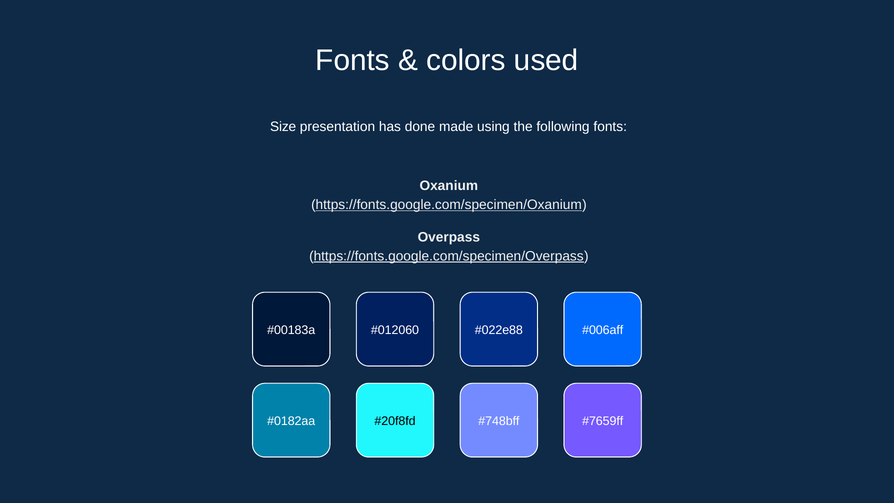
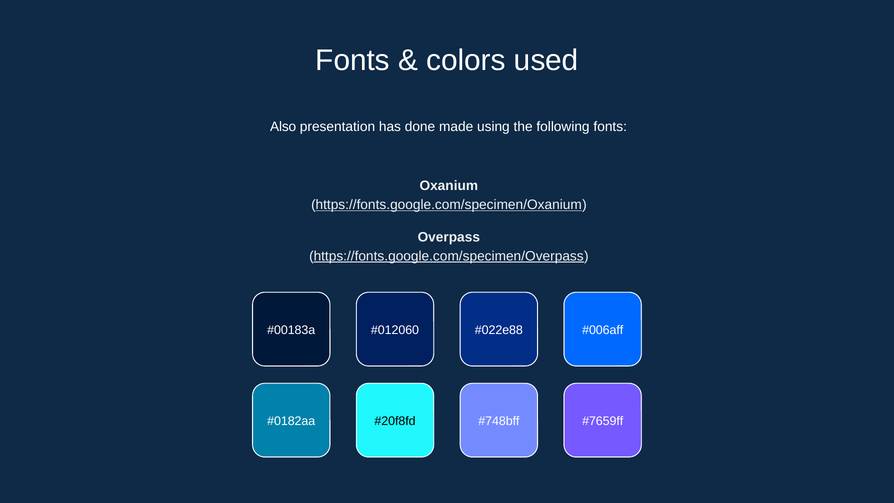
Size: Size -> Also (283, 127)
